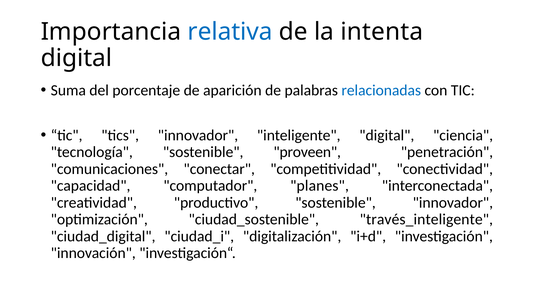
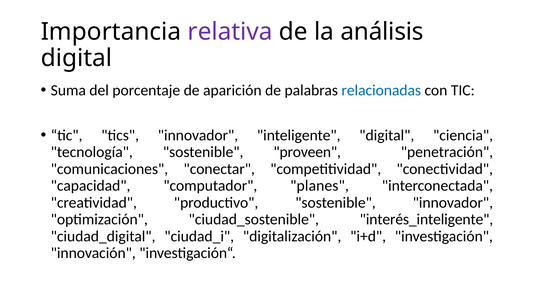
relativa colour: blue -> purple (230, 32)
intenta: intenta -> análisis (382, 32)
través_inteligente: través_inteligente -> interés_inteligente (426, 219)
